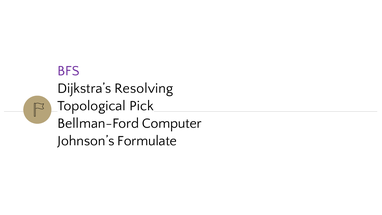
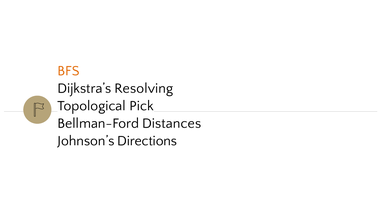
BFS colour: purple -> orange (69, 71)
Computer: Computer -> Distances (172, 123)
Formulate: Formulate -> Directions (147, 141)
